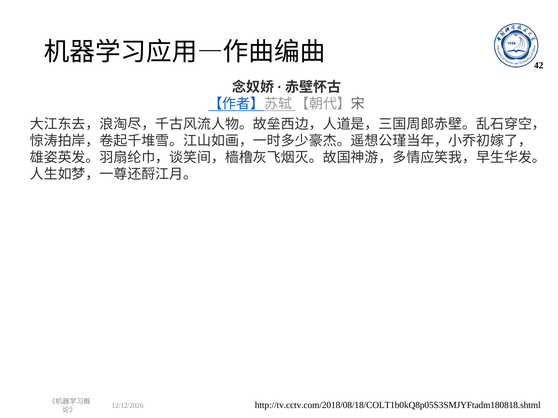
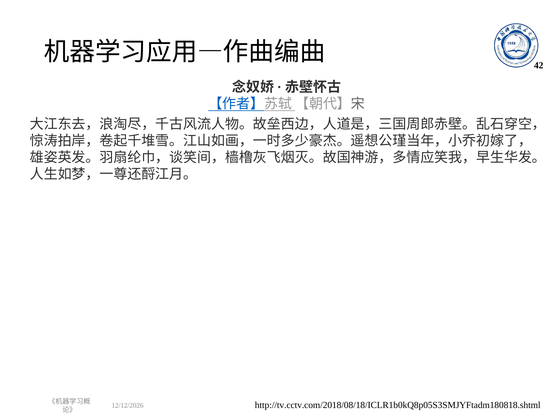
http://tv.cctv.com/2018/08/18/COLT1b0kQ8p05S3SMJYFtadm180818.shtml: http://tv.cctv.com/2018/08/18/COLT1b0kQ8p05S3SMJYFtadm180818.shtml -> http://tv.cctv.com/2018/08/18/ICLR1b0kQ8p05S3SMJYFtadm180818.shtml (398, 406)
